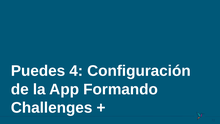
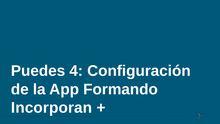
Challenges: Challenges -> Incorporan (52, 107)
